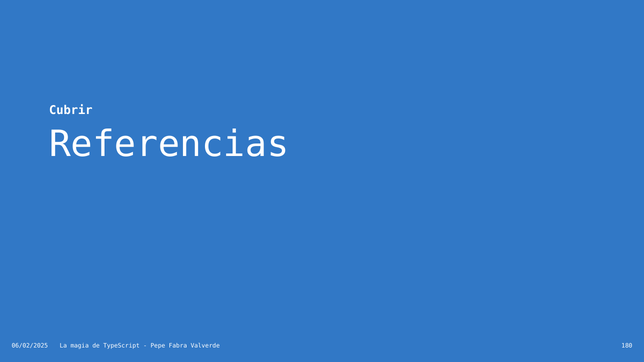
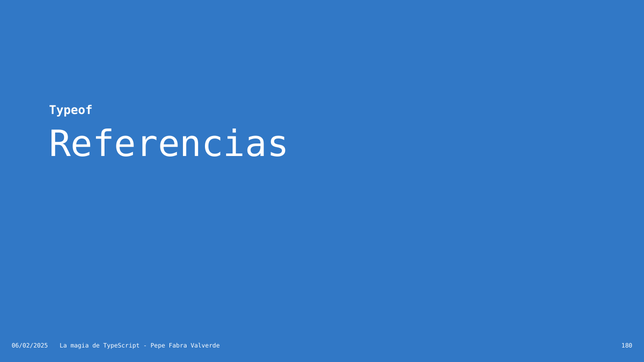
Cubrir: Cubrir -> Typeof (71, 110)
